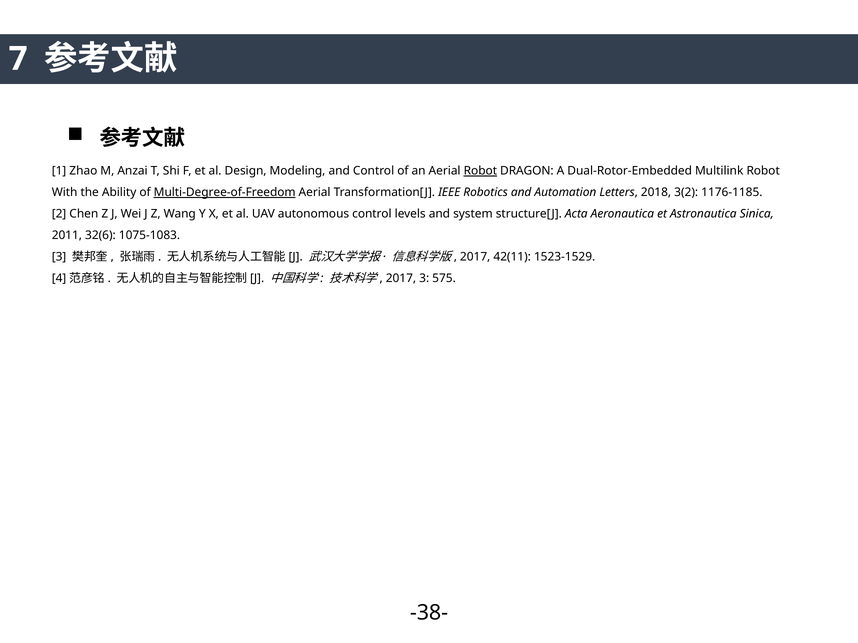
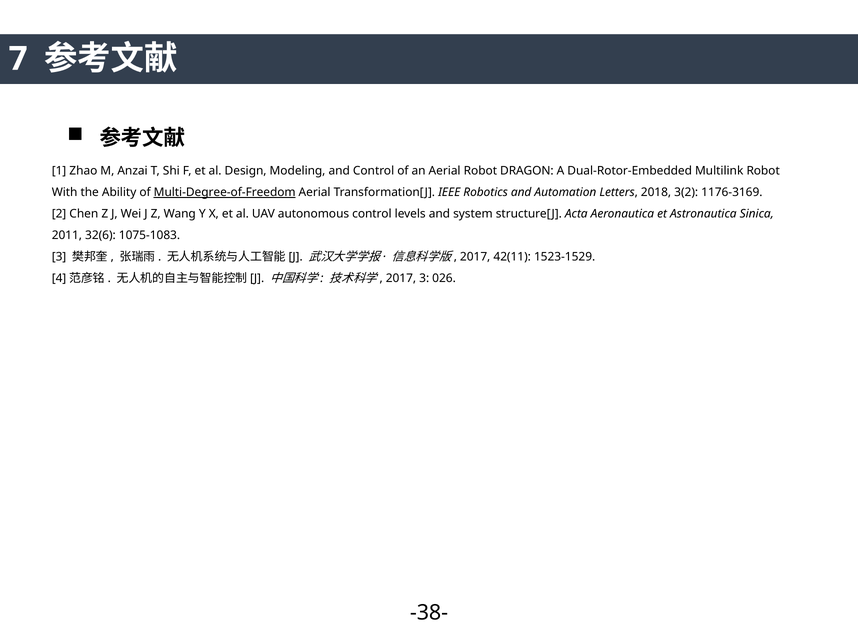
Robot underline: present -> none (480, 171)
1176-1185: 1176-1185 -> 1176-3169 (732, 193)
575: 575 -> 026 (444, 279)
